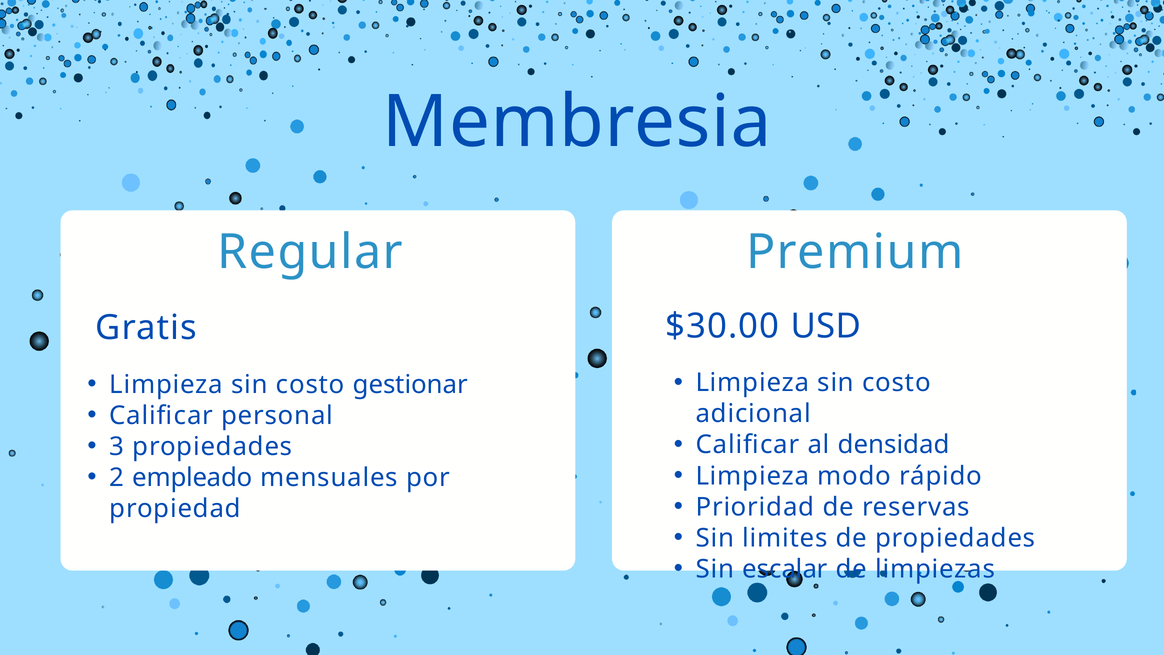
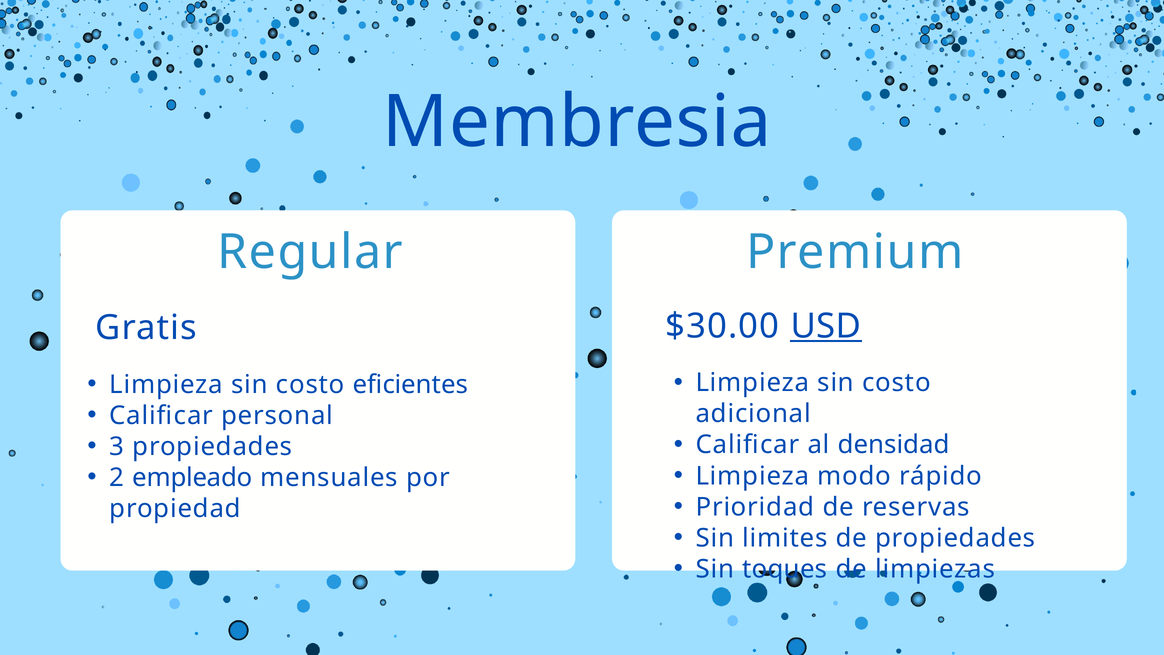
USD underline: none -> present (826, 326)
gestionar: gestionar -> eficientes (410, 384)
escalar: escalar -> toques (785, 569)
